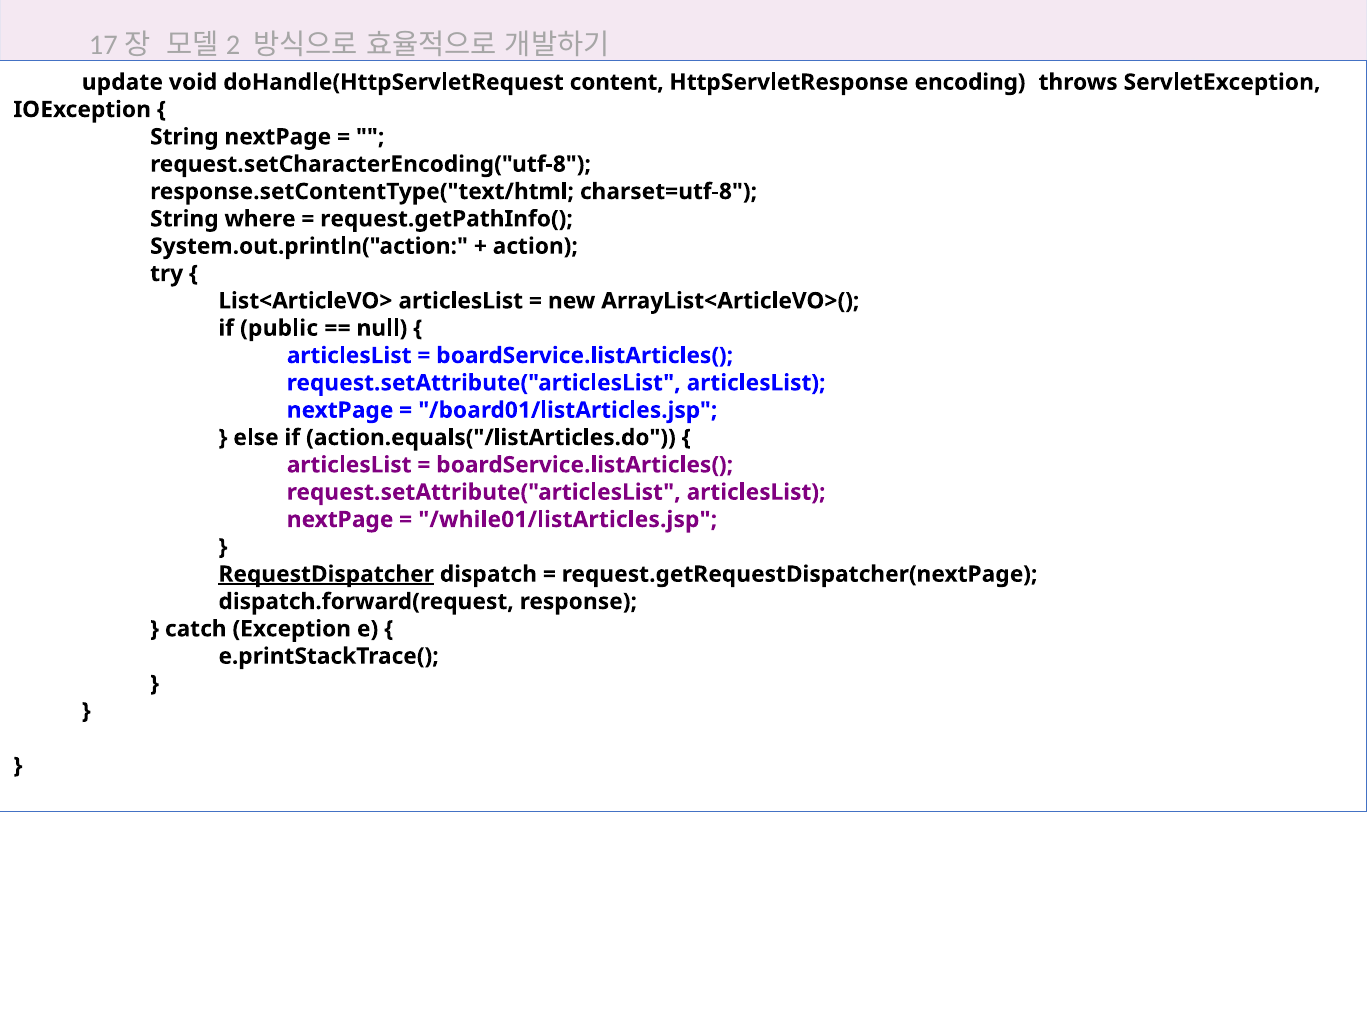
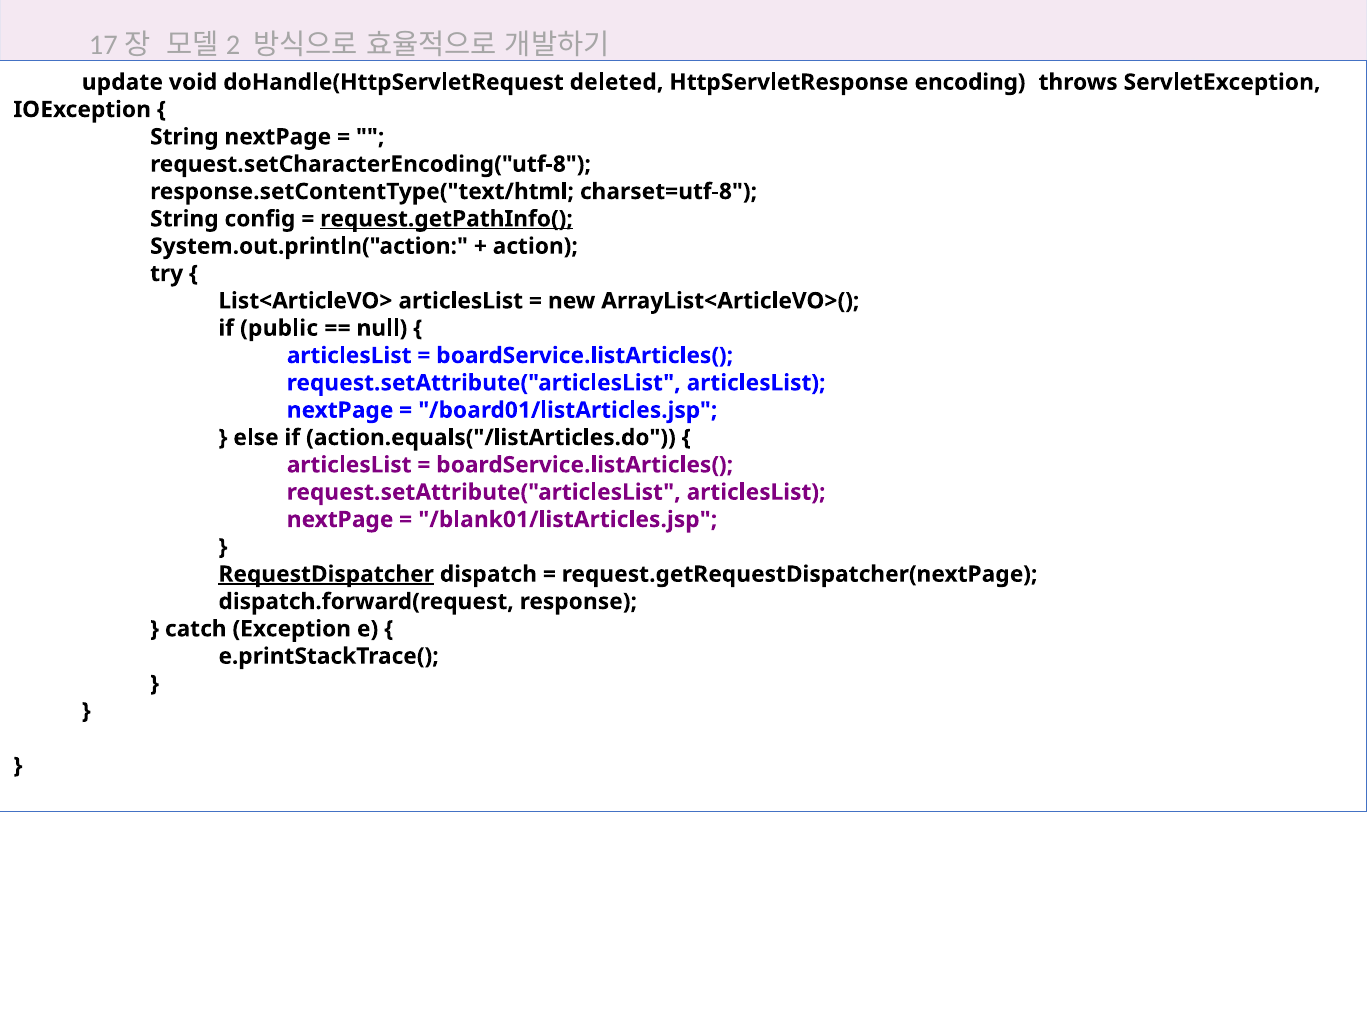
content: content -> deleted (616, 82)
where: where -> config (260, 219)
request.getPathInfo( underline: none -> present (447, 219)
/while01/listArticles.jsp: /while01/listArticles.jsp -> /blank01/listArticles.jsp (568, 520)
